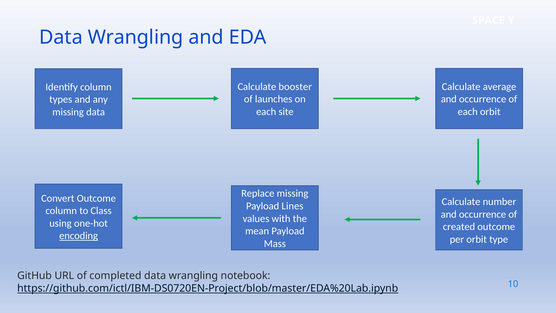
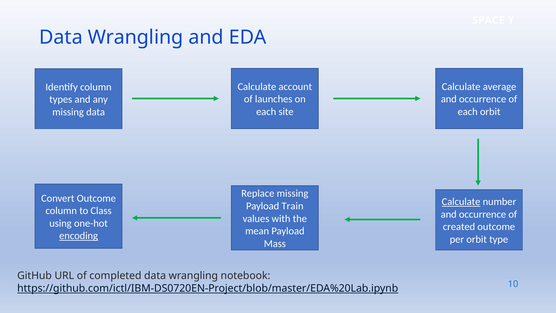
booster: booster -> account (295, 87)
Calculate underline: none -> present (461, 202)
Lines: Lines -> Train (293, 206)
